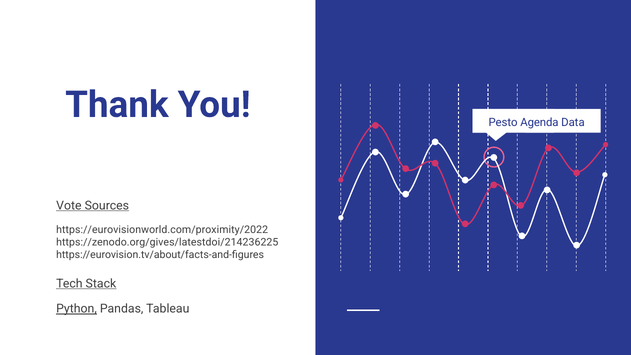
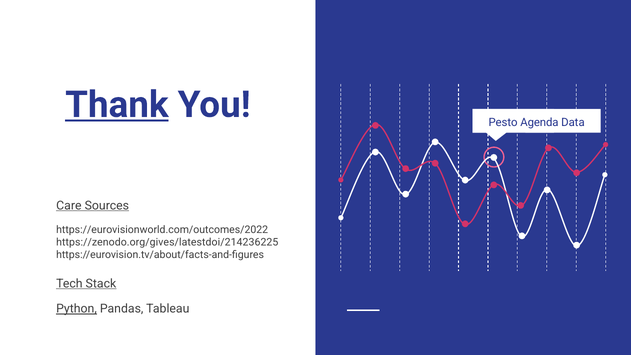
Thank underline: none -> present (117, 105)
Vote: Vote -> Care (69, 206)
https://eurovisionworld.com/proximity/2022: https://eurovisionworld.com/proximity/2022 -> https://eurovisionworld.com/outcomes/2022 (162, 230)
